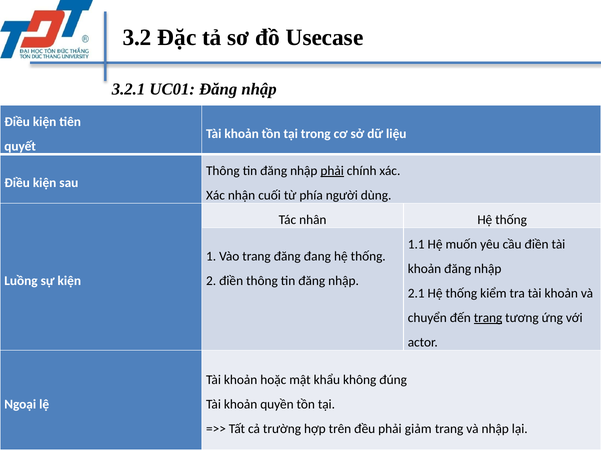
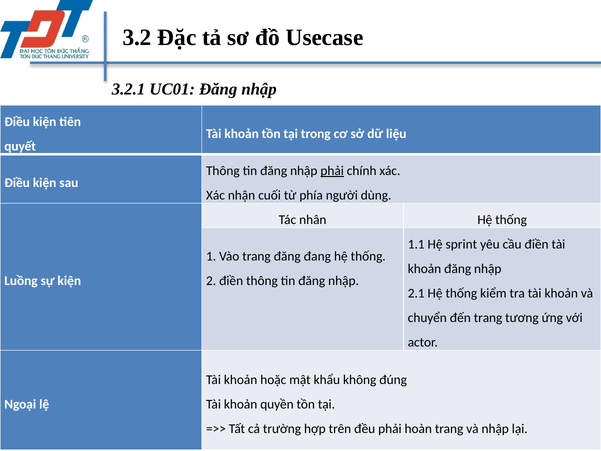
muốn: muốn -> sprint (461, 244)
trang underline: present -> none (488, 318)
giảm: giảm -> hoàn (418, 429)
